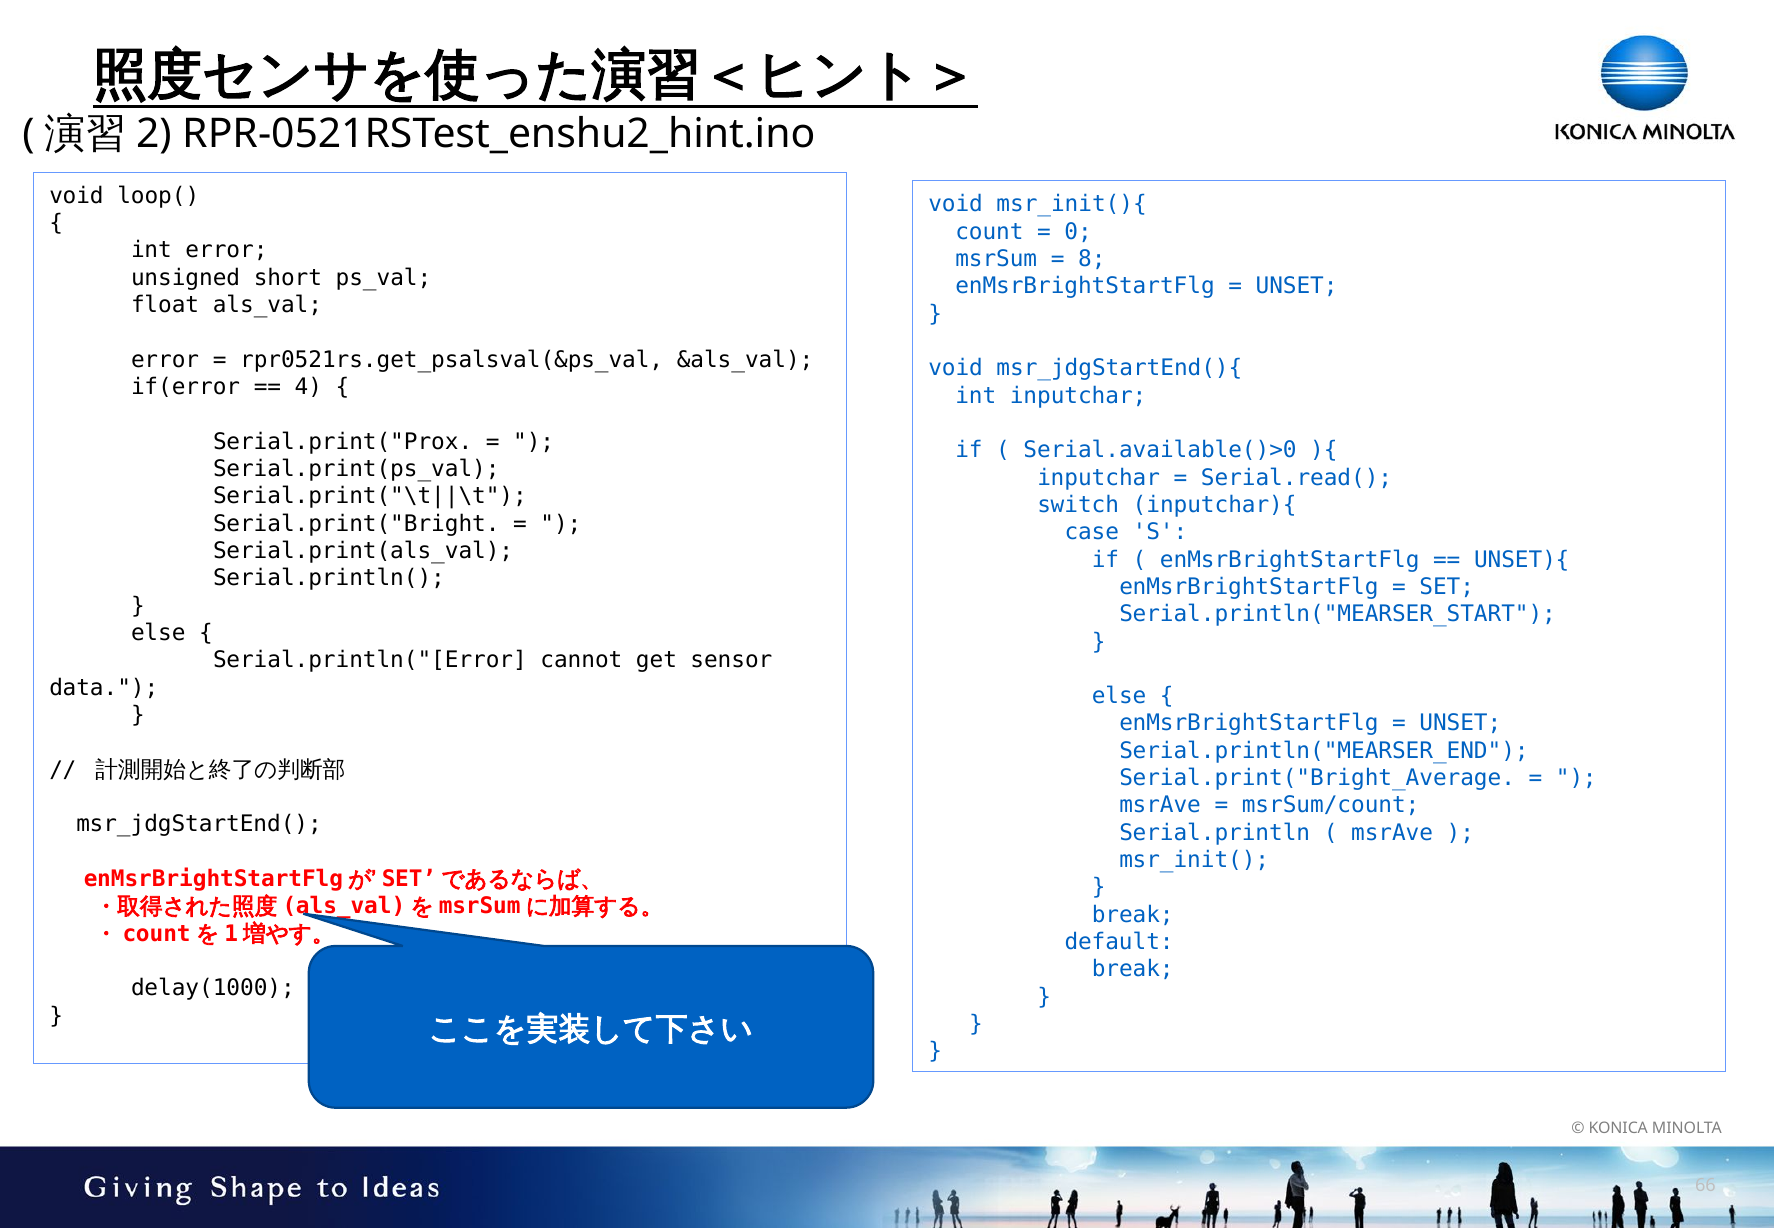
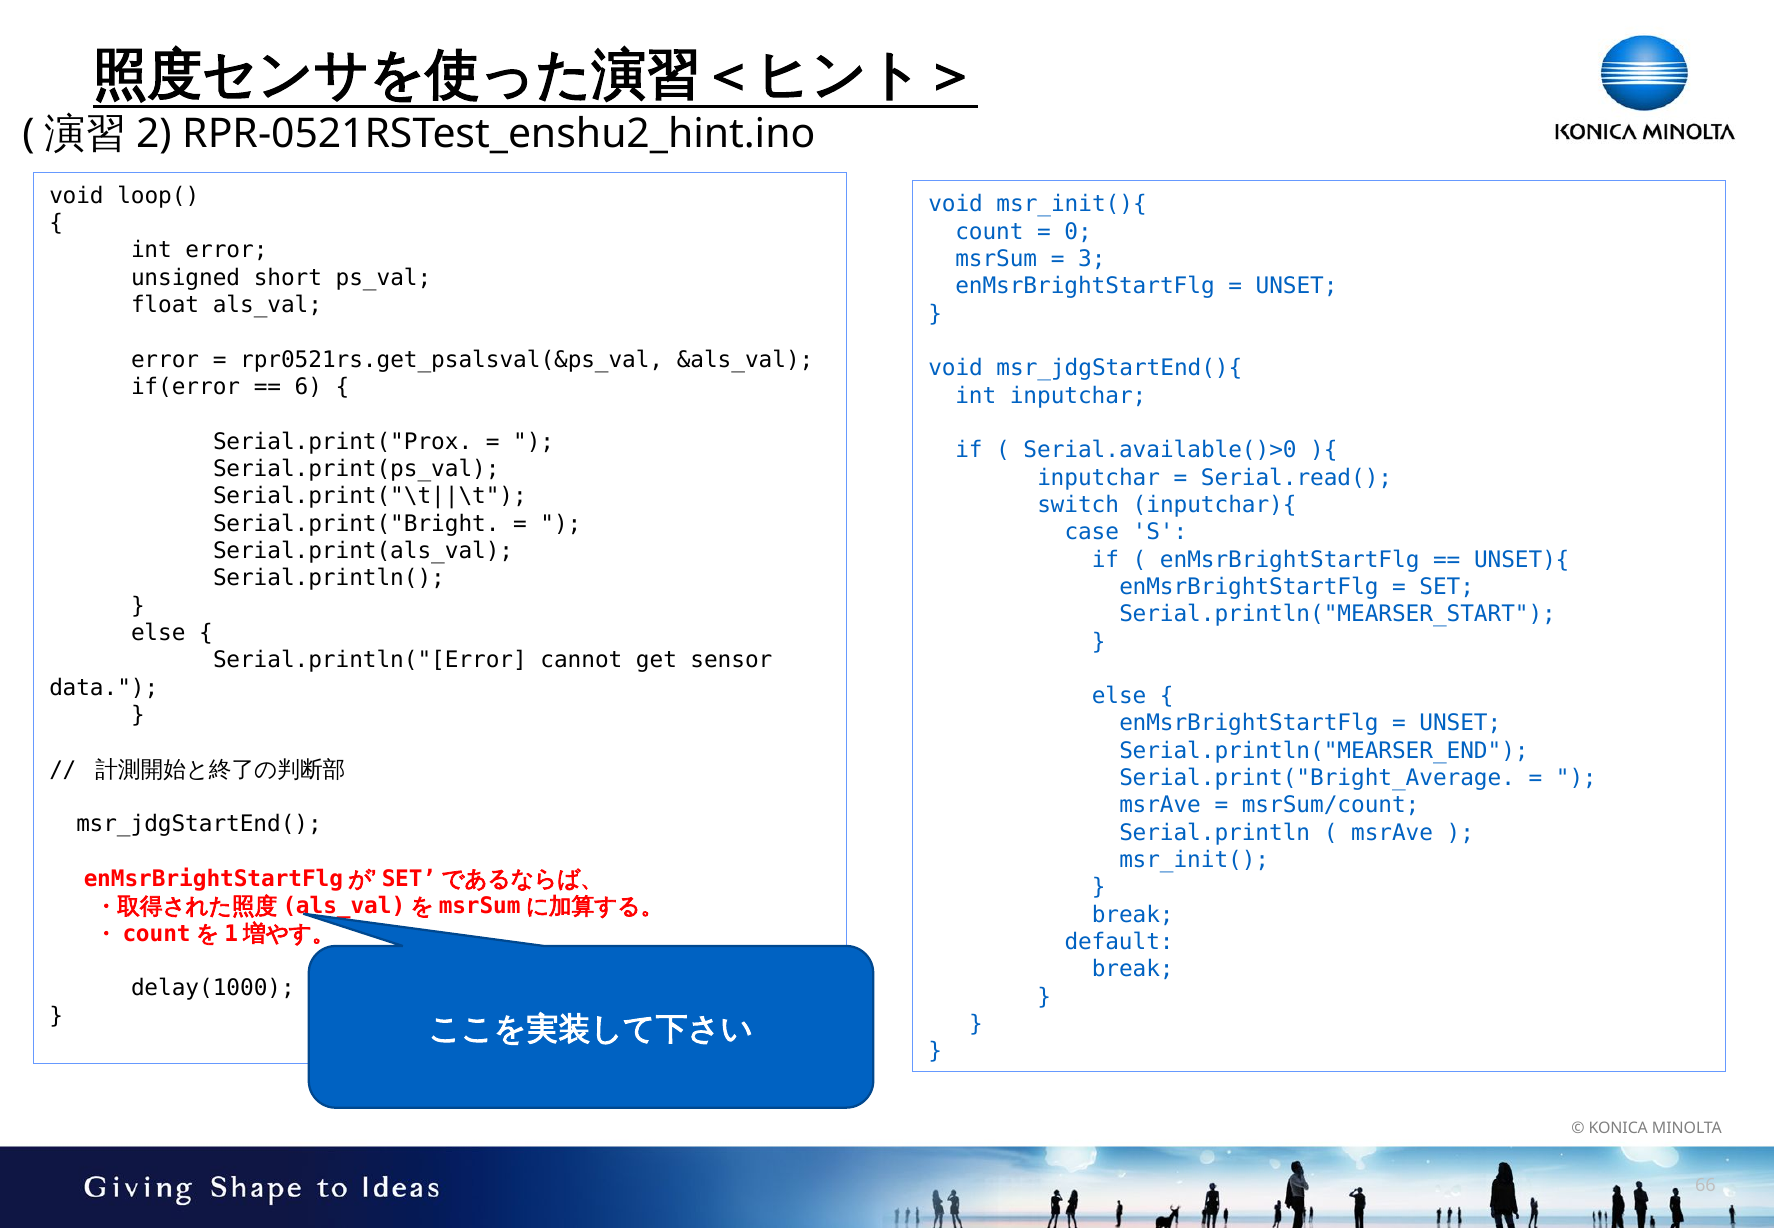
8: 8 -> 3 (1092, 259)
4: 4 -> 6 (308, 387)
